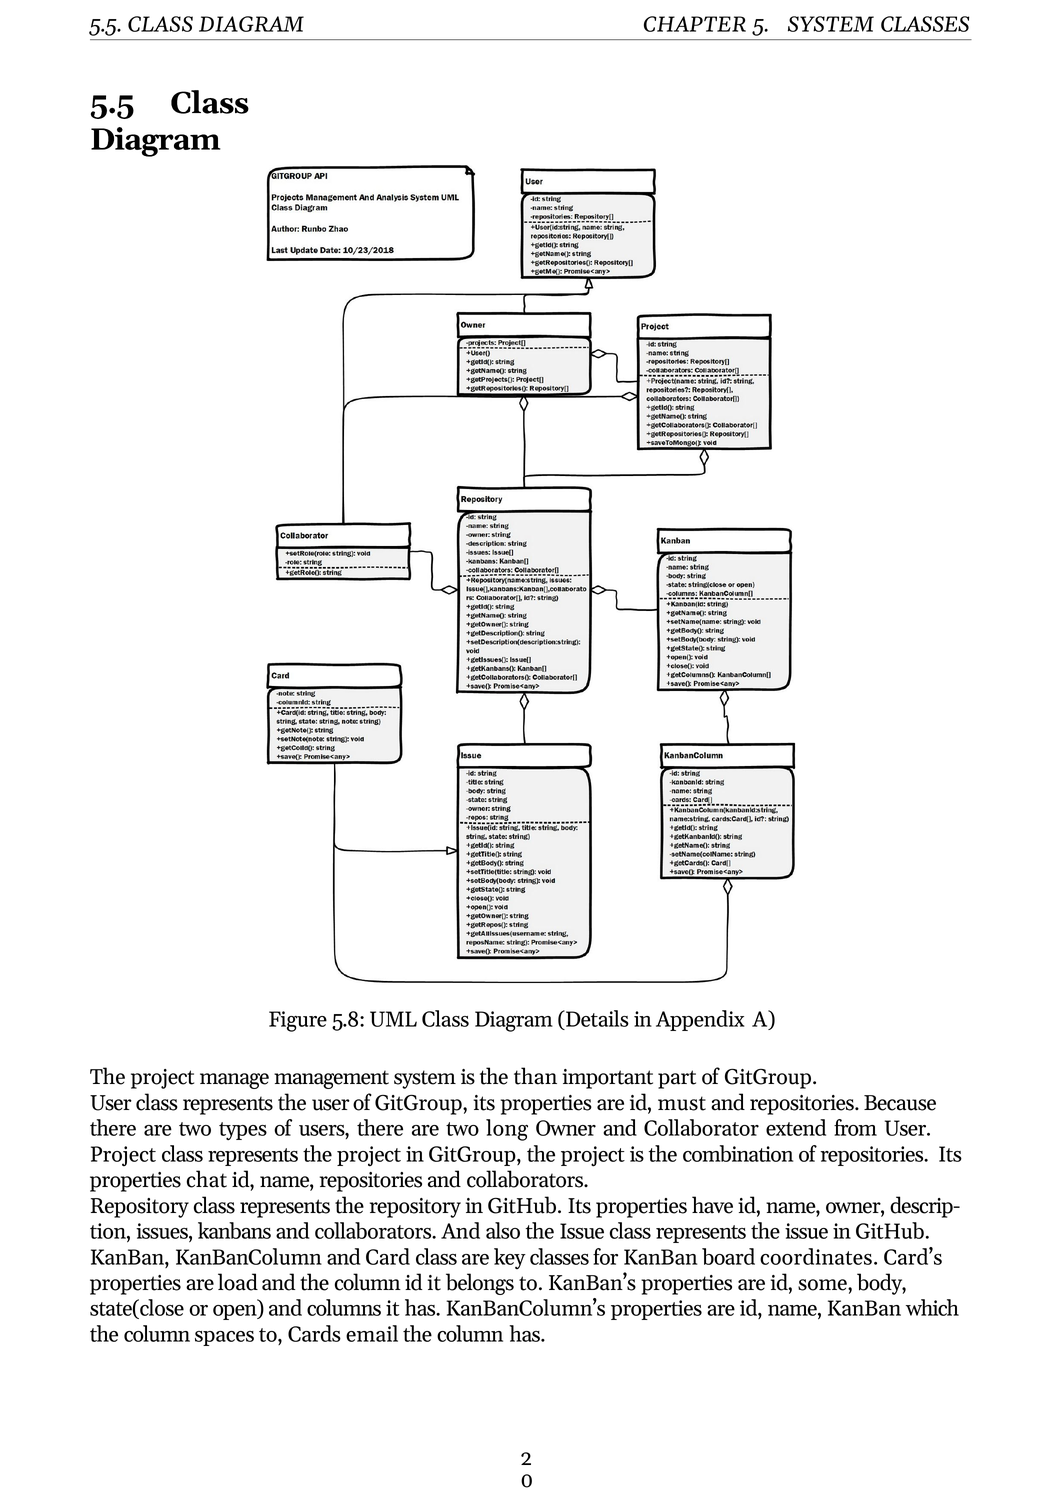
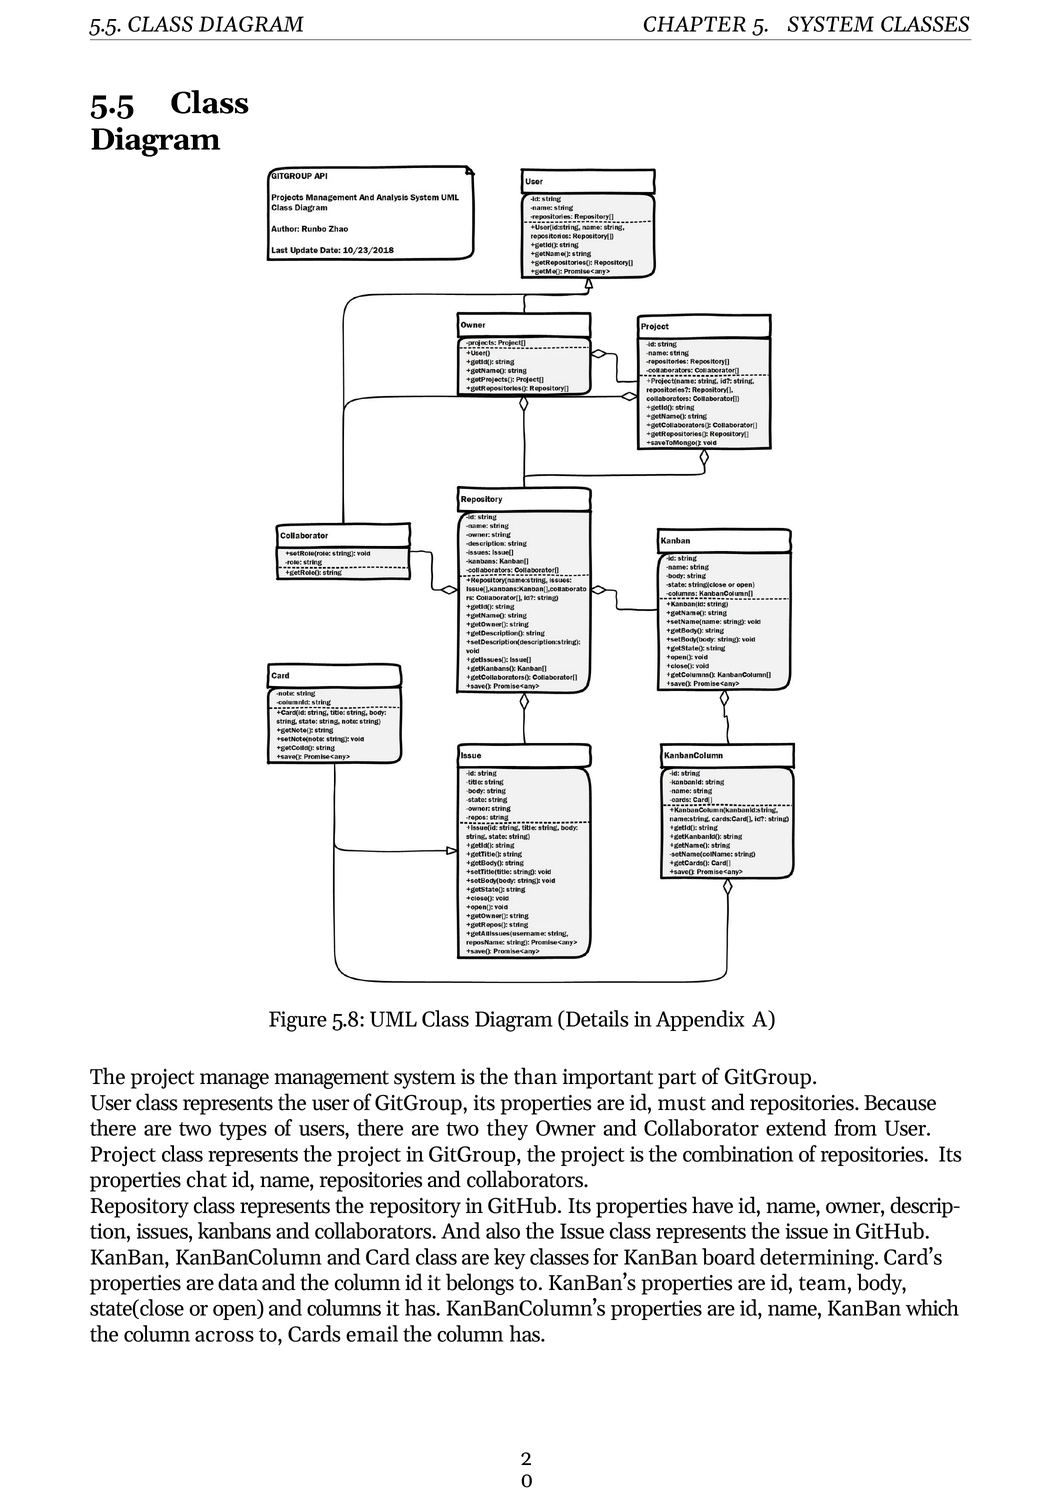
long: long -> they (507, 1128)
coordinates: coordinates -> determining (820, 1257)
load: load -> data (238, 1283)
some: some -> team (825, 1283)
spaces: spaces -> across (224, 1334)
